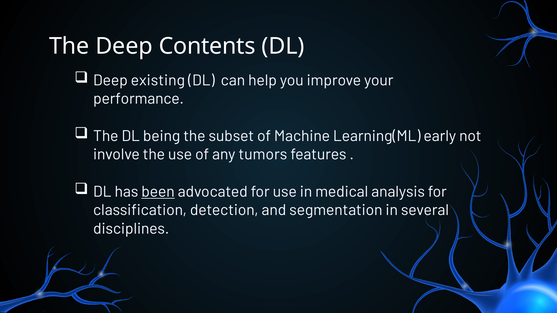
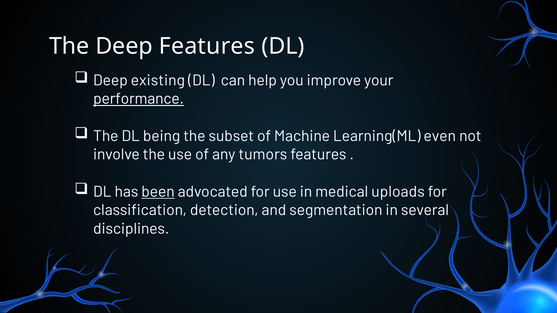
Deep Contents: Contents -> Features (207, 46)
performance underline: none -> present (139, 99)
early: early -> even (440, 136)
analysis: analysis -> uploads (398, 192)
